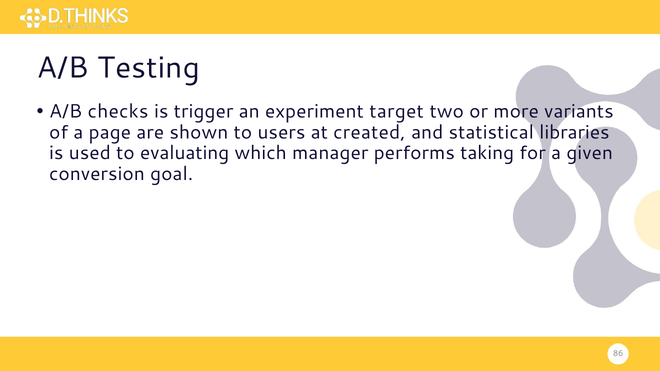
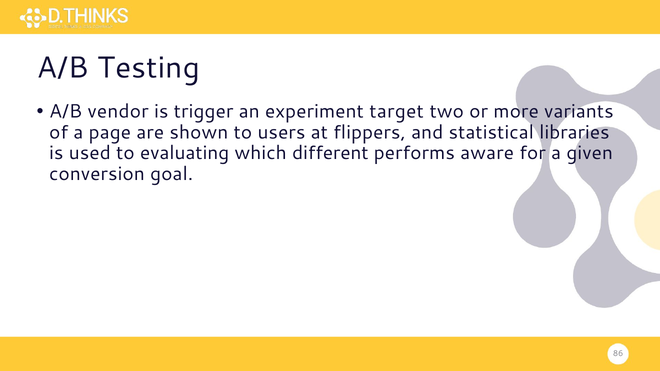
checks: checks -> vendor (118, 112)
created: created -> flippers (370, 132)
manager: manager -> different (330, 153)
taking: taking -> aware (487, 153)
